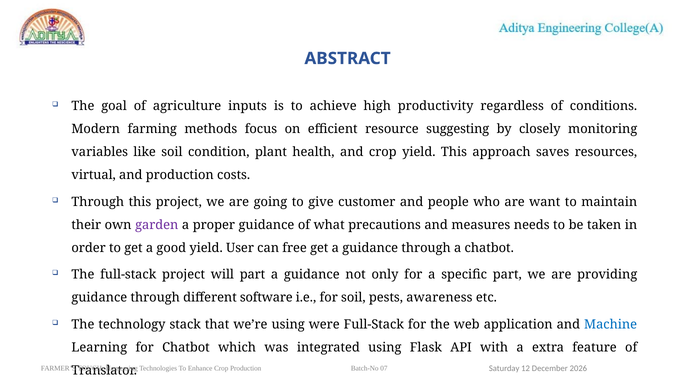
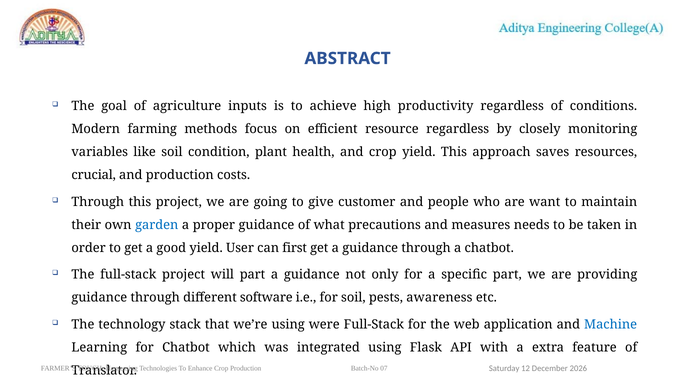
resource suggesting: suggesting -> regardless (458, 129)
virtual: virtual -> crucial (94, 175)
garden colour: purple -> blue (157, 225)
free: free -> first (295, 248)
